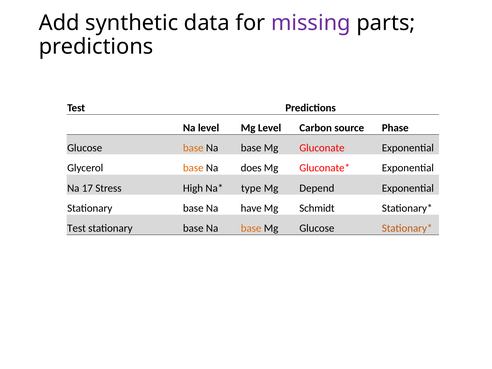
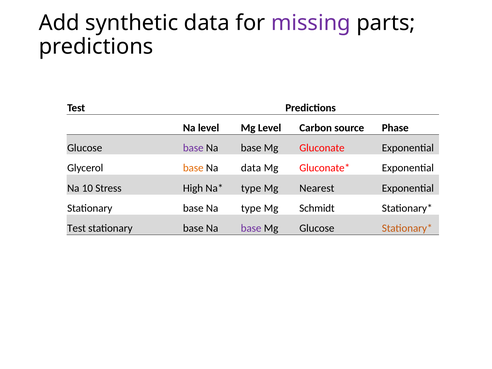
base colour: orange -> purple (193, 148)
Na does: does -> data (251, 168)
17: 17 -> 10 (87, 188)
Depend: Depend -> Nearest (317, 188)
Na have: have -> type (251, 208)
base colour: orange -> purple (251, 228)
